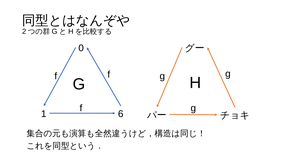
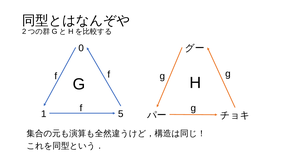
6: 6 -> 5 (121, 114)
